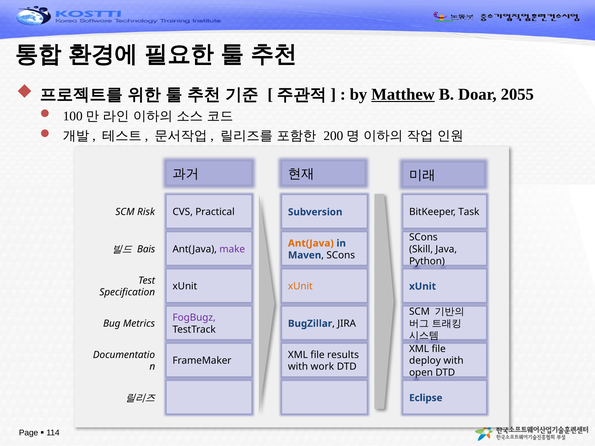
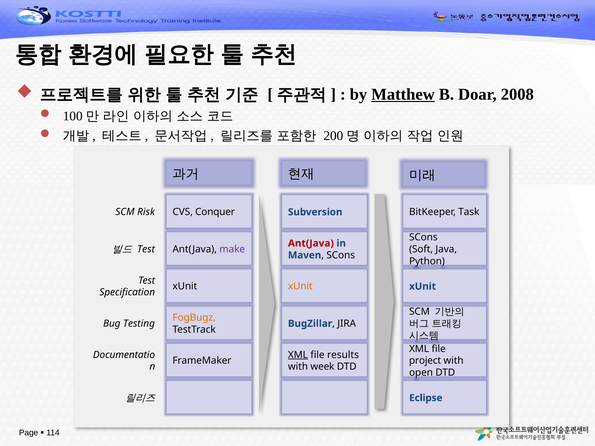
2055: 2055 -> 2008 (517, 95)
Practical: Practical -> Conquer (215, 212)
Ant(Java colour: orange -> red (311, 243)
Bais: Bais -> Test (146, 249)
Skill: Skill -> Soft (421, 249)
FogBugz colour: purple -> orange (194, 318)
Metrics: Metrics -> Testing (139, 324)
XML underline: none -> present (298, 355)
deploy: deploy -> project (425, 361)
work: work -> week (322, 367)
